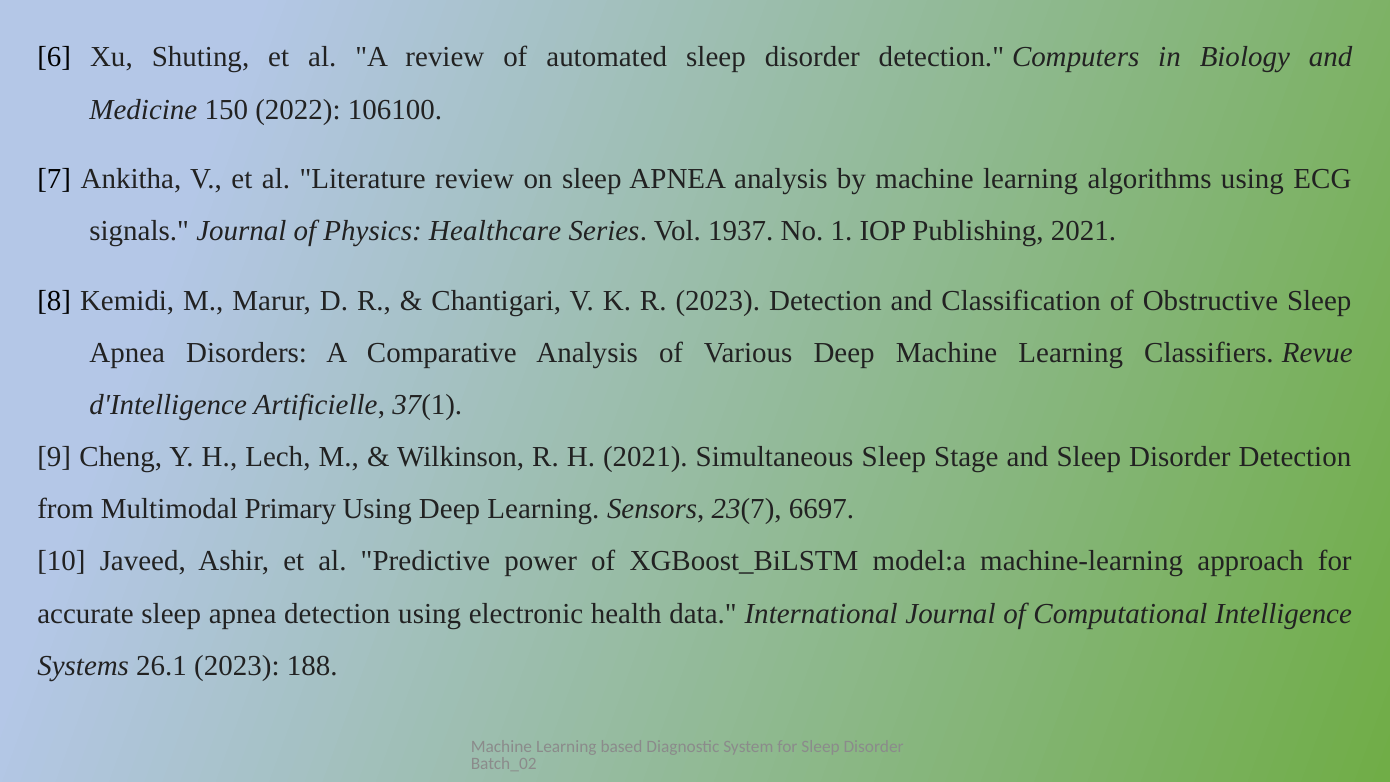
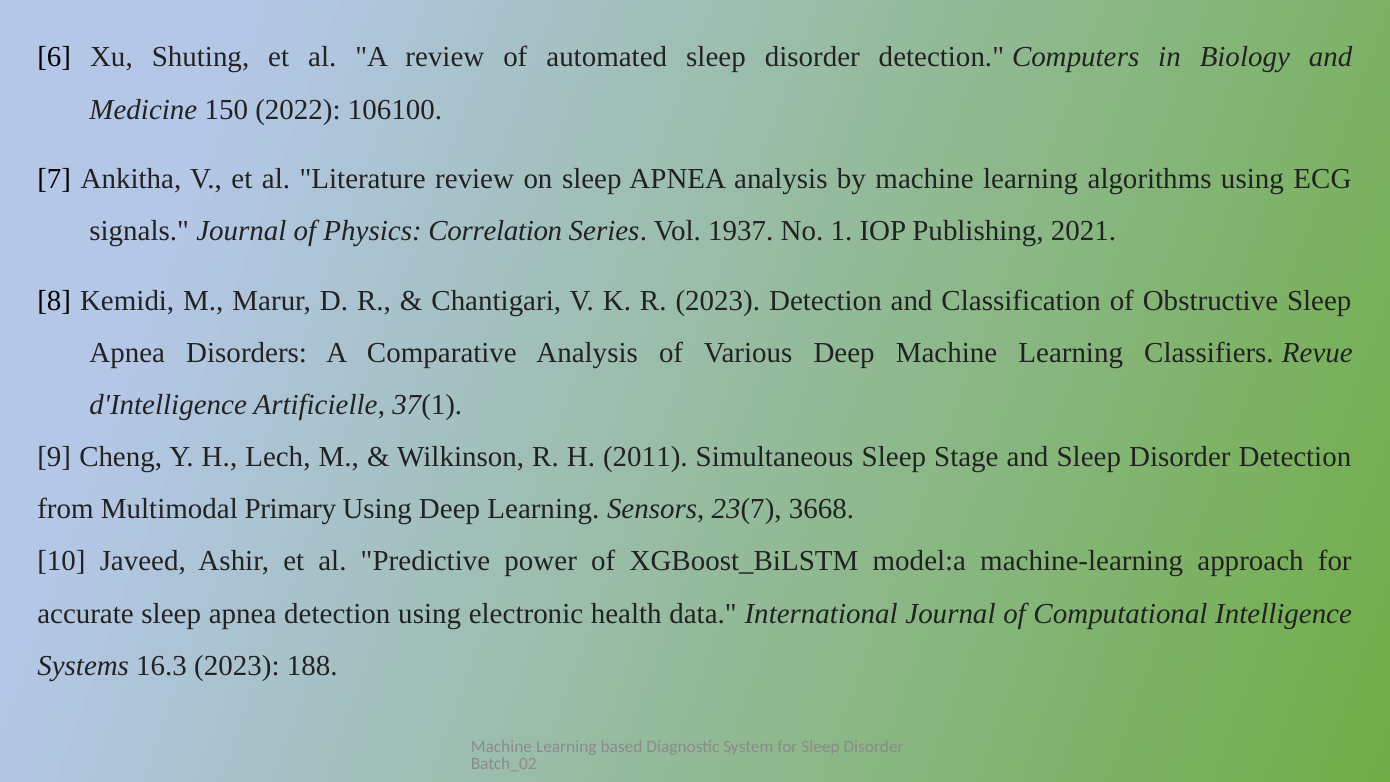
Healthcare: Healthcare -> Correlation (495, 231)
H 2021: 2021 -> 2011 (645, 457)
6697: 6697 -> 3668 (821, 509)
26.1: 26.1 -> 16.3 (162, 666)
